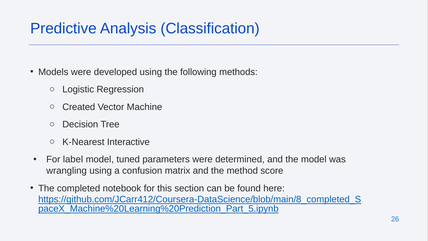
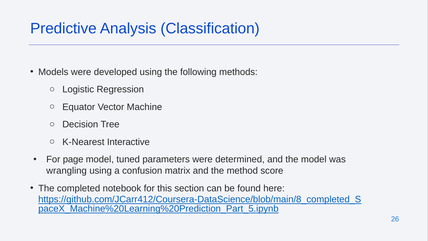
Created: Created -> Equator (79, 107)
label: label -> page (73, 159)
